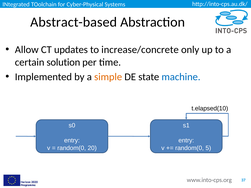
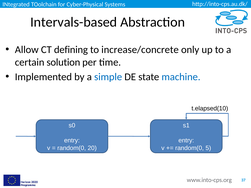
Abstract-based: Abstract-based -> Intervals-based (74, 22)
updates: updates -> defining (71, 50)
simple colour: orange -> blue (108, 77)
